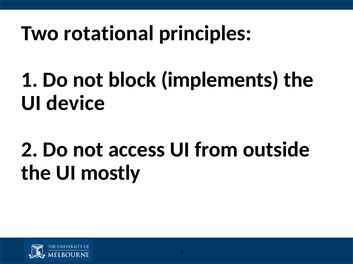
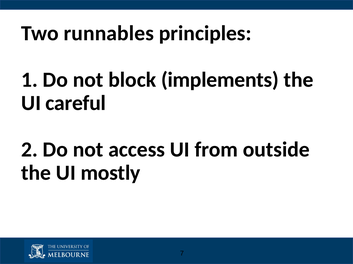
rotational: rotational -> runnables (109, 33)
device: device -> careful (76, 103)
